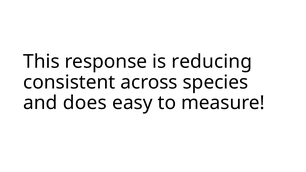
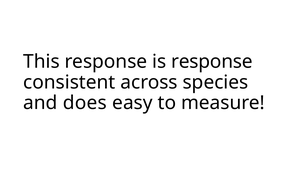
is reducing: reducing -> response (212, 62)
